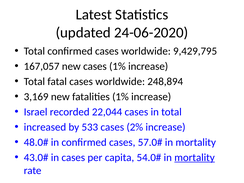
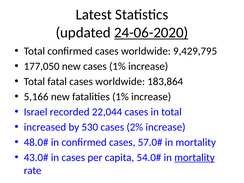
24-06-2020 underline: none -> present (151, 33)
167,057: 167,057 -> 177,050 (42, 66)
248,894: 248,894 -> 183,864 (165, 82)
3,169: 3,169 -> 5,166 (36, 97)
533: 533 -> 530 (90, 127)
